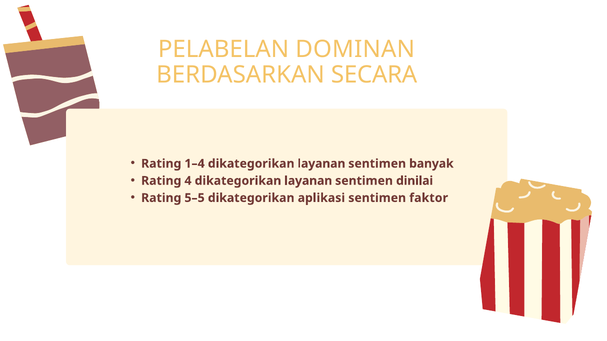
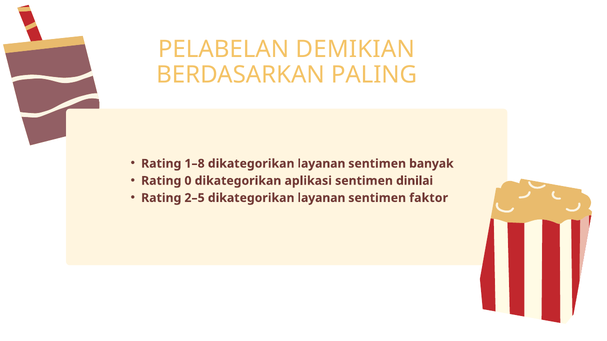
DOMINAN: DOMINAN -> DEMIKIAN (355, 49)
SECARA: SECARA -> PALING (374, 75)
1–4: 1–4 -> 1–8 (195, 164)
4: 4 -> 0 (188, 181)
layanan: layanan -> aplikasi (308, 181)
5–5: 5–5 -> 2–5 (195, 198)
aplikasi: aplikasi -> layanan (321, 198)
